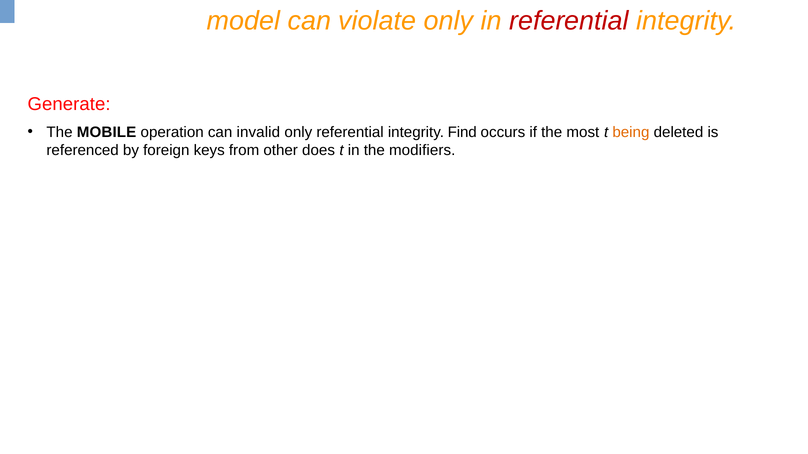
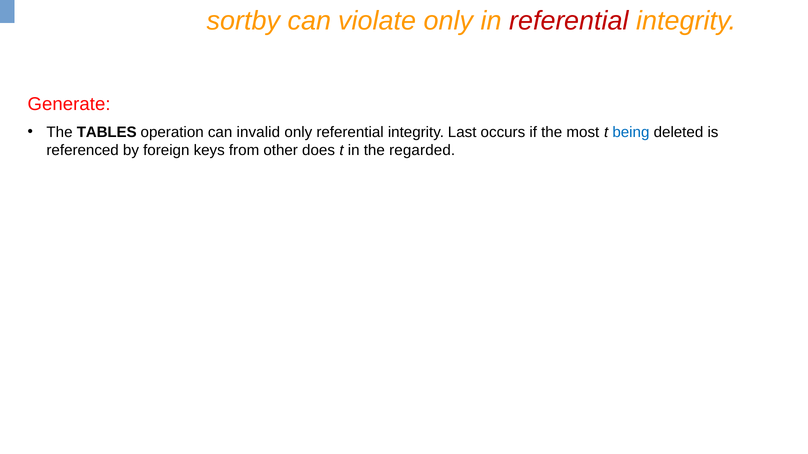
model: model -> sortby (243, 21)
MOBILE: MOBILE -> TABLES (107, 132)
Find: Find -> Last (462, 132)
being colour: orange -> blue (631, 132)
modifiers: modifiers -> regarded (422, 150)
